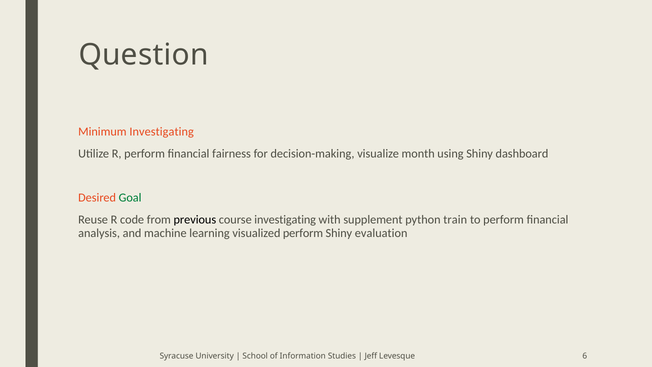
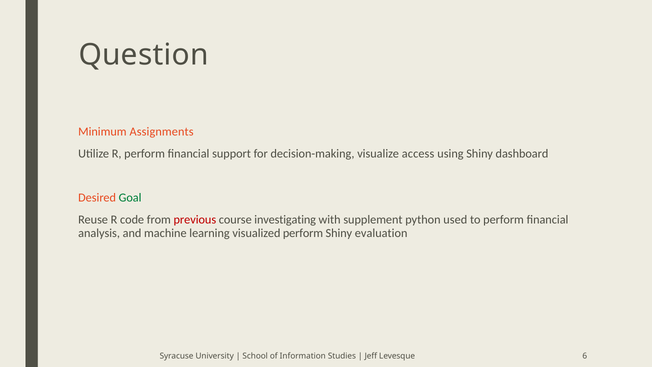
Minimum Investigating: Investigating -> Assignments (162, 132)
fairness: fairness -> support (232, 154)
month: month -> access (418, 154)
previous colour: black -> red (195, 219)
train: train -> used (455, 219)
